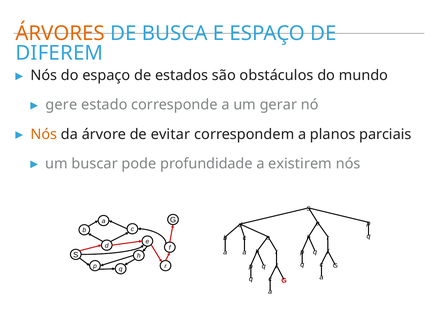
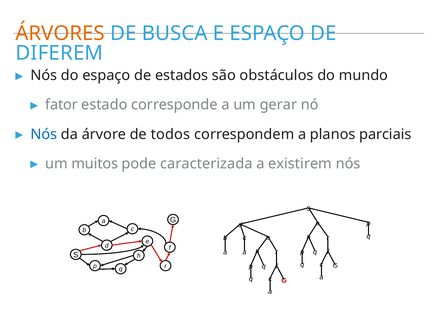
gere: gere -> fator (61, 105)
Nós colour: orange -> blue (44, 134)
evitar: evitar -> todos (170, 134)
buscar: buscar -> muitos (95, 164)
profundidade: profundidade -> caracterizada (206, 164)
